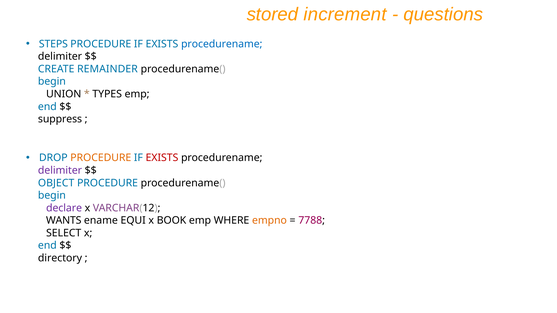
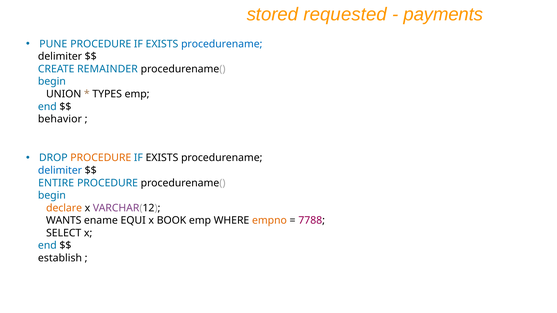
increment: increment -> requested (345, 14)
questions: questions -> payments (443, 14)
STEPS: STEPS -> PUNE (53, 44)
suppress: suppress -> behavior (60, 119)
EXISTS colour: red -> black (162, 158)
delimiter colour: purple -> blue (60, 171)
OBJECT: OBJECT -> ENTIRE (56, 183)
declare colour: purple -> orange (64, 208)
directory: directory -> establish (60, 258)
